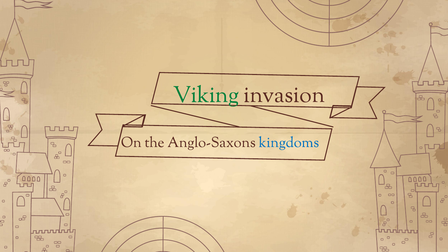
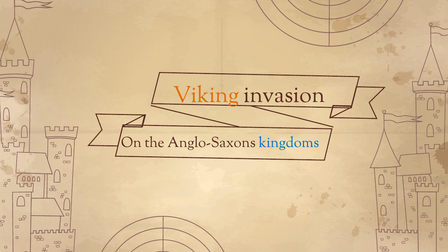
Viking colour: green -> orange (206, 95)
